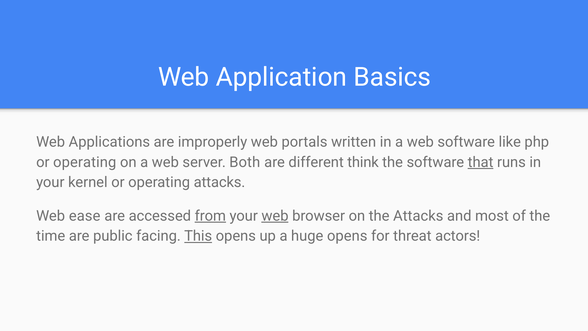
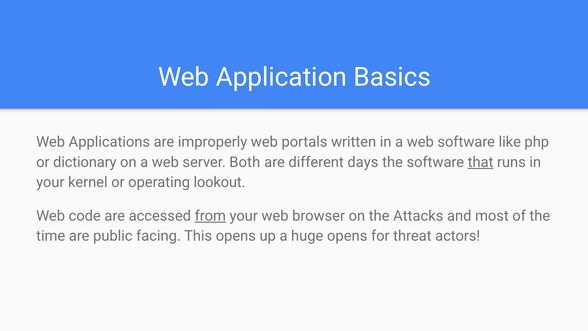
operating: operating -> dictionary (85, 162)
think: think -> days (363, 162)
operating attacks: attacks -> lookout (219, 182)
ease: ease -> code (85, 216)
web underline: present -> none (275, 216)
This underline: present -> none (198, 236)
